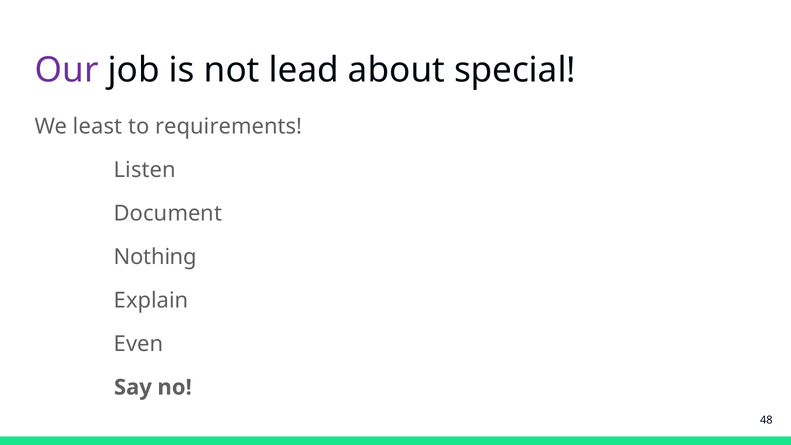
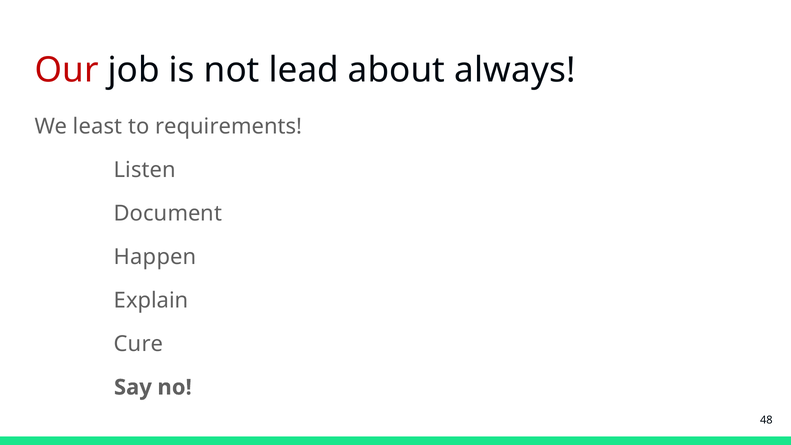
Our colour: purple -> red (67, 70)
special: special -> always (515, 70)
Nothing: Nothing -> Happen (155, 257)
Even: Even -> Cure (139, 344)
